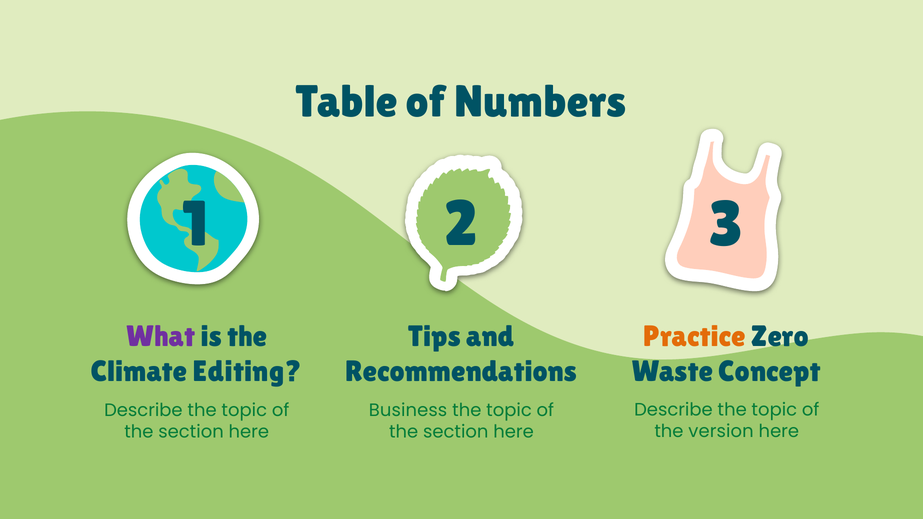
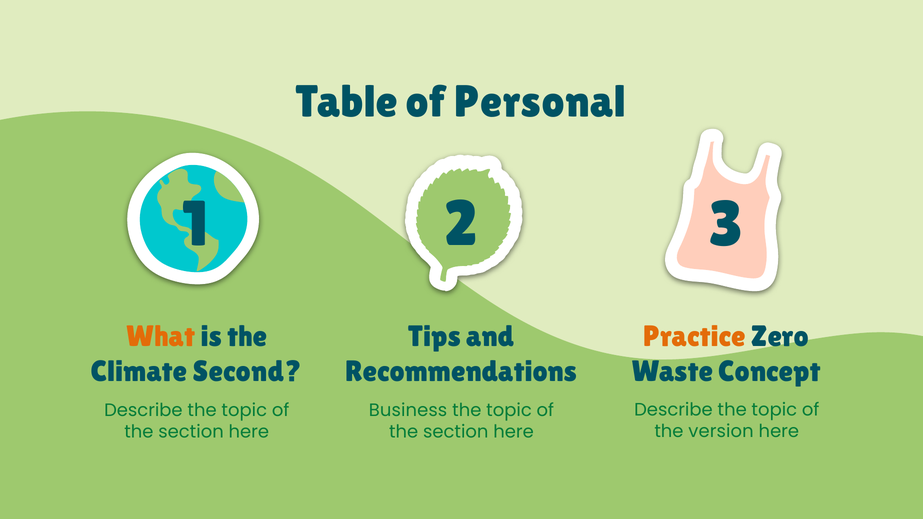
Numbers: Numbers -> Personal (540, 102)
What colour: purple -> orange (160, 336)
Editing: Editing -> Second (247, 372)
